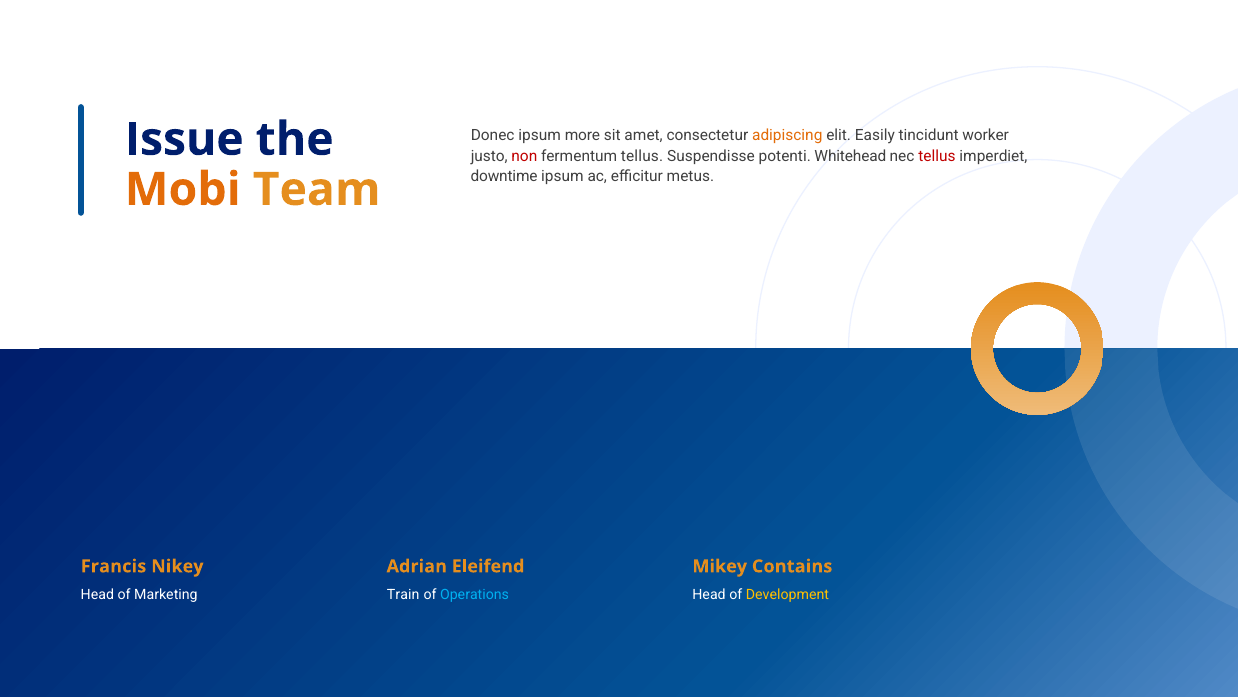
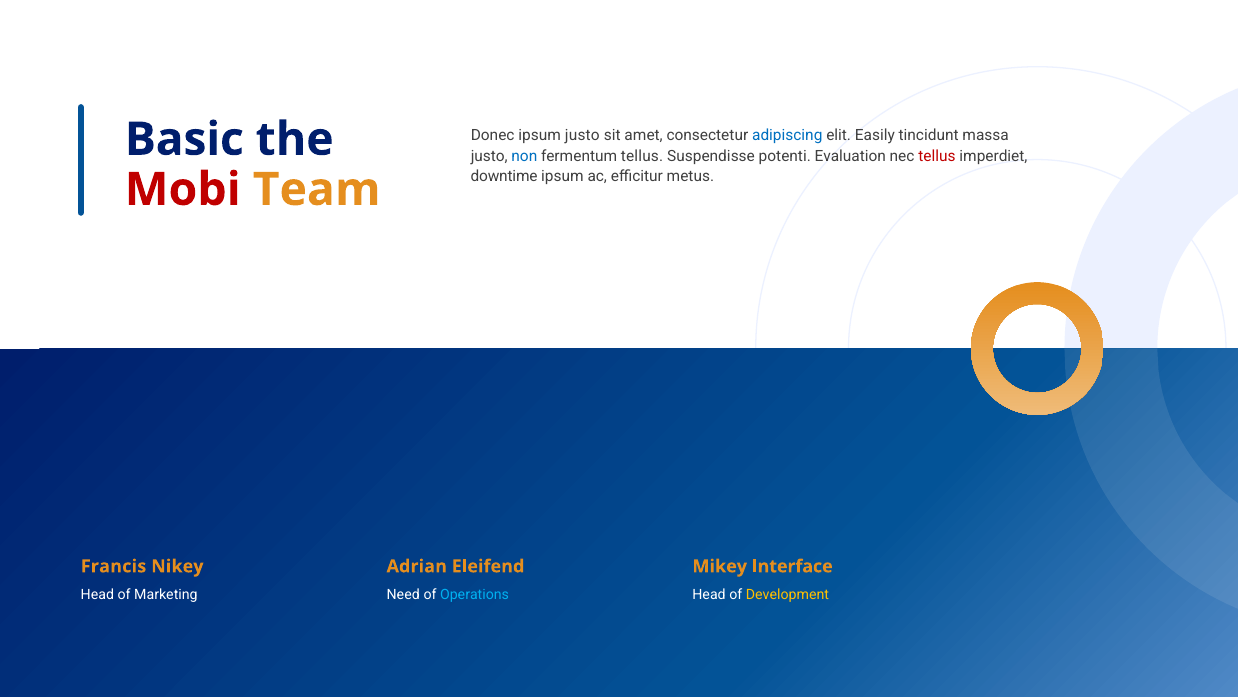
Issue: Issue -> Basic (184, 139)
ipsum more: more -> justo (582, 135)
adipiscing colour: orange -> blue (787, 135)
worker: worker -> massa (986, 135)
non colour: red -> blue (524, 156)
Whitehead: Whitehead -> Evaluation (850, 156)
Mobi colour: orange -> red (183, 189)
Contains: Contains -> Interface (792, 566)
Train: Train -> Need (403, 595)
